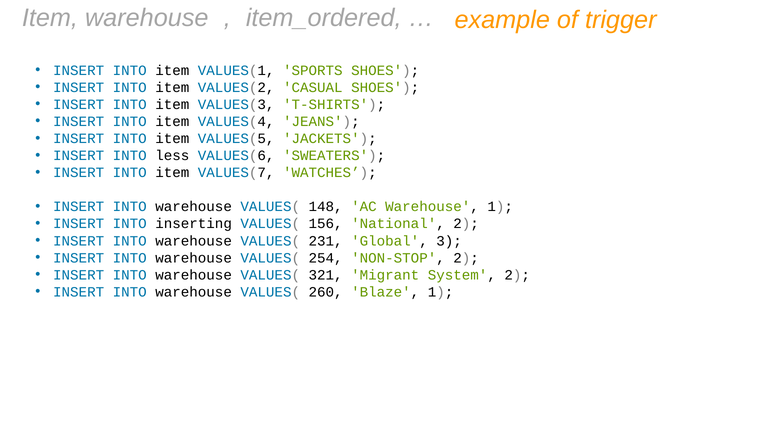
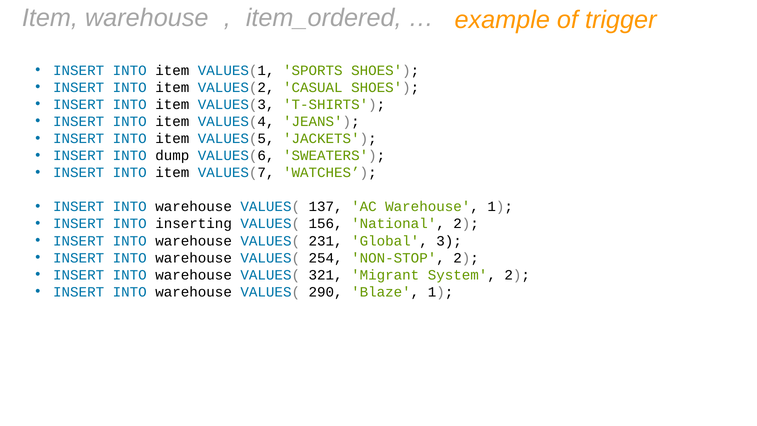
less: less -> dump (172, 156)
148: 148 -> 137 (326, 207)
260: 260 -> 290 (326, 292)
